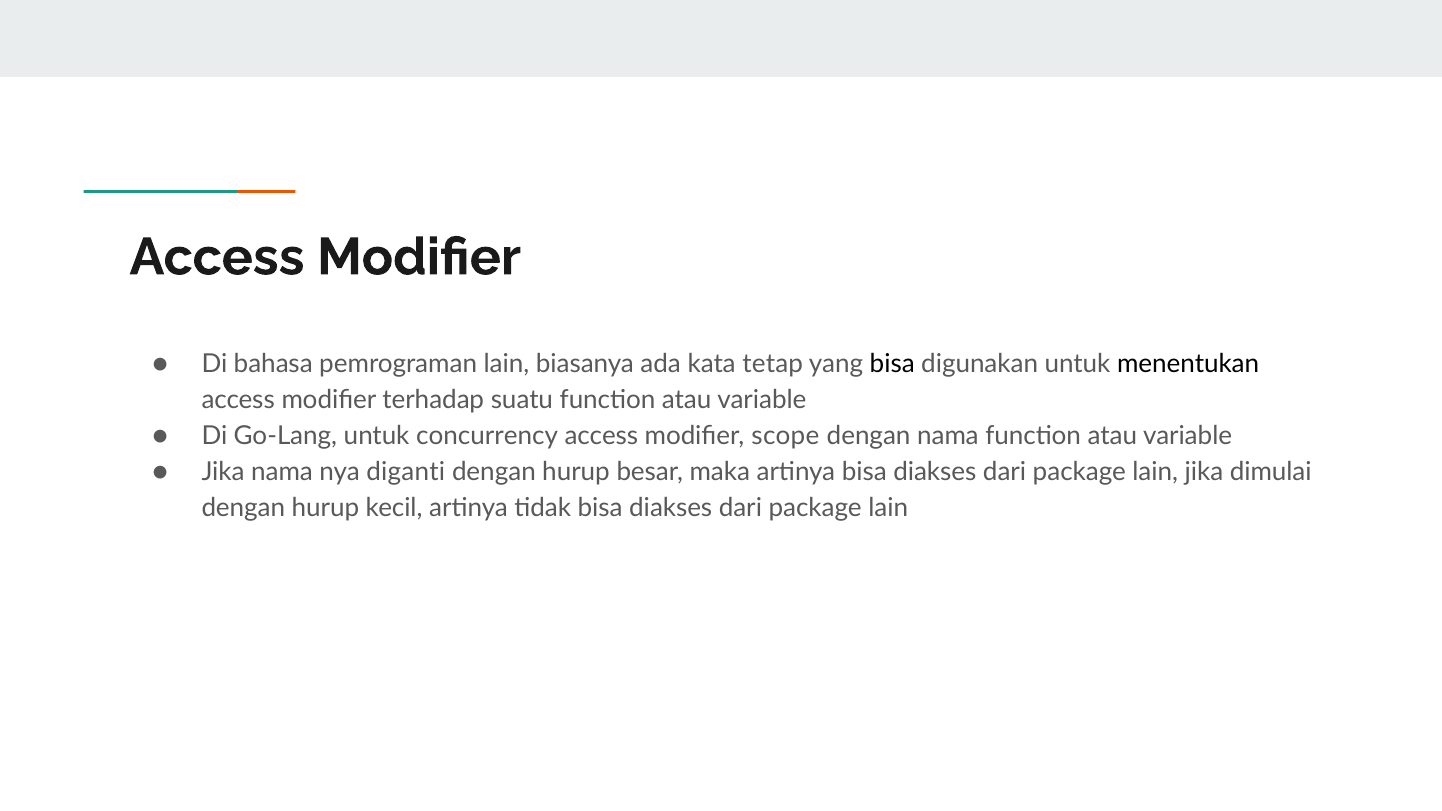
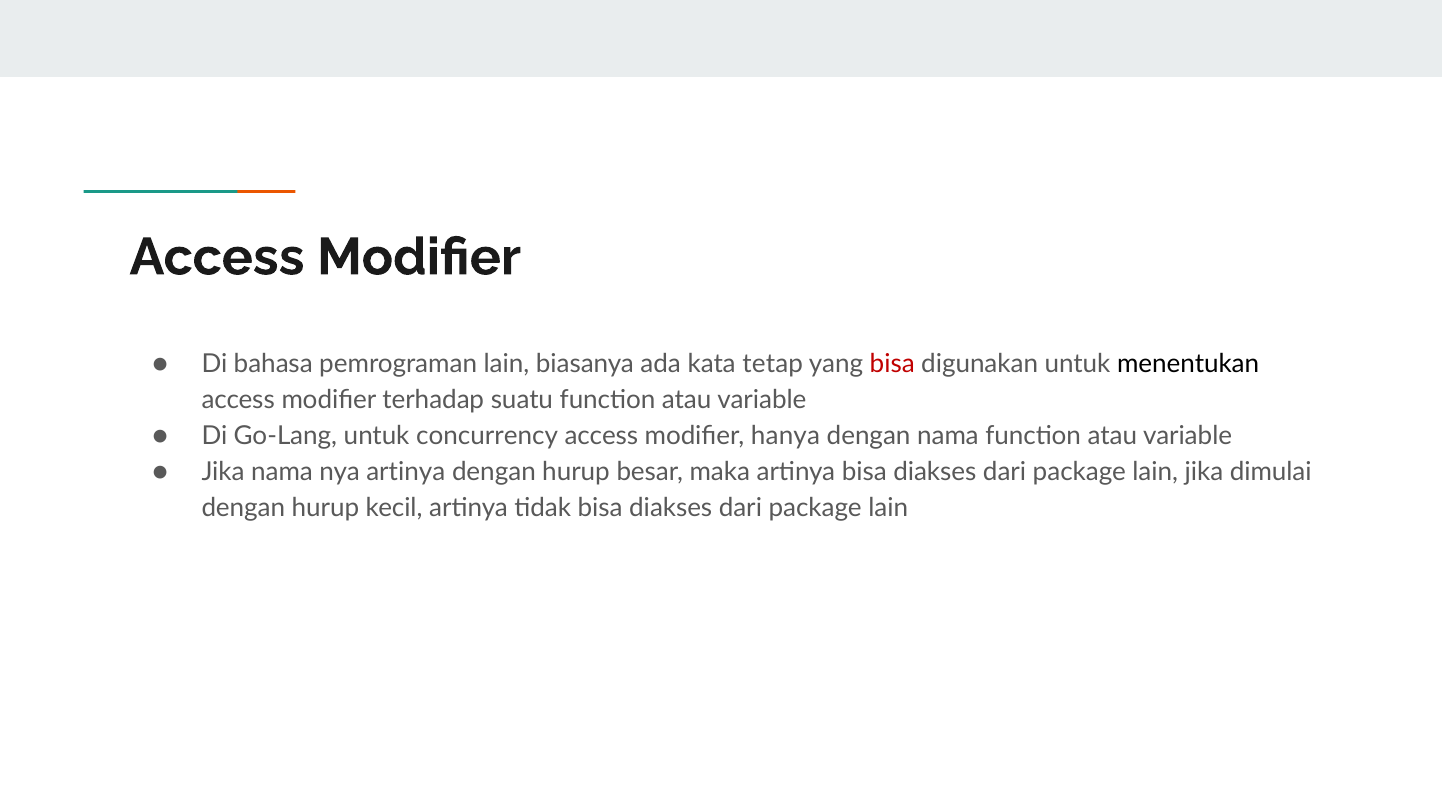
bisa colour: black -> red (892, 364)
scope: scope -> hanya (785, 436)
nya diganti: diganti -> artinya (406, 472)
